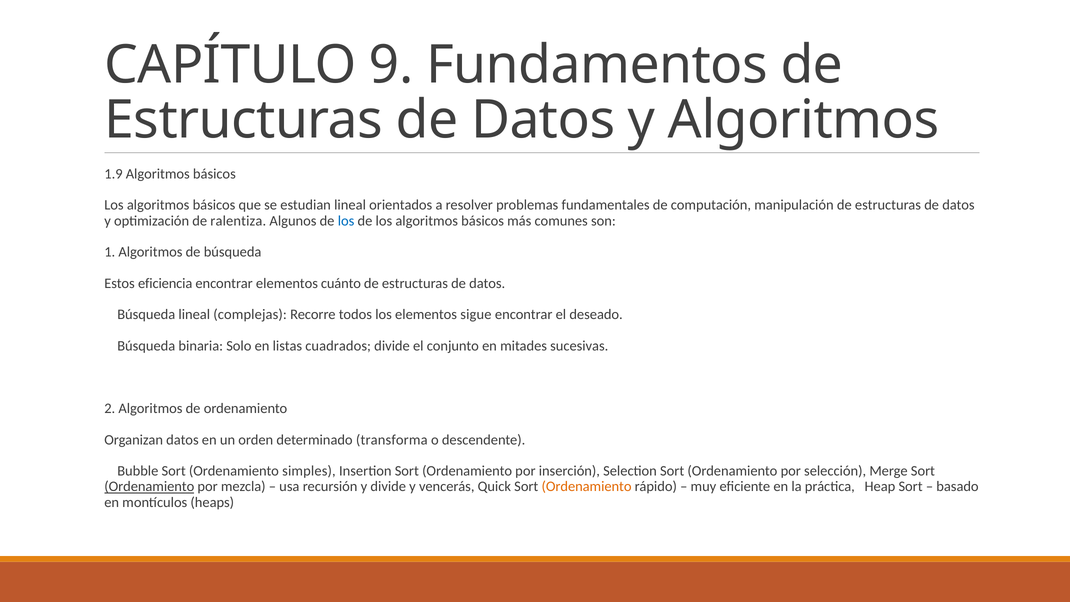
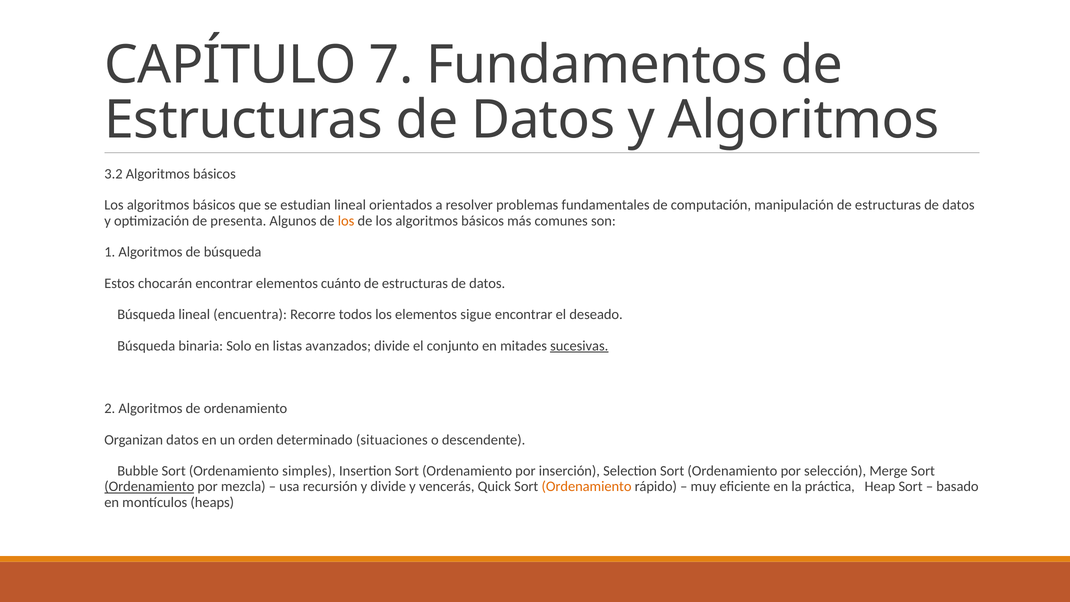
9: 9 -> 7 (391, 65)
1.9: 1.9 -> 3.2 (113, 174)
ralentiza: ralentiza -> presenta (238, 221)
los colour: blue -> orange (346, 221)
eficiencia: eficiencia -> chocarán (165, 283)
complejas: complejas -> encuentra (250, 315)
cuadrados: cuadrados -> avanzados (338, 346)
sucesivas underline: none -> present (579, 346)
transforma: transforma -> situaciones (392, 440)
